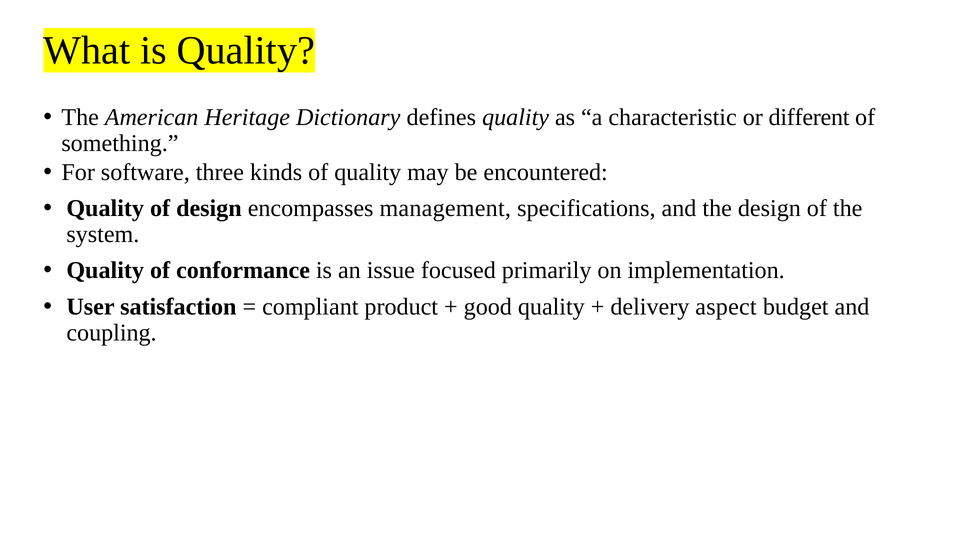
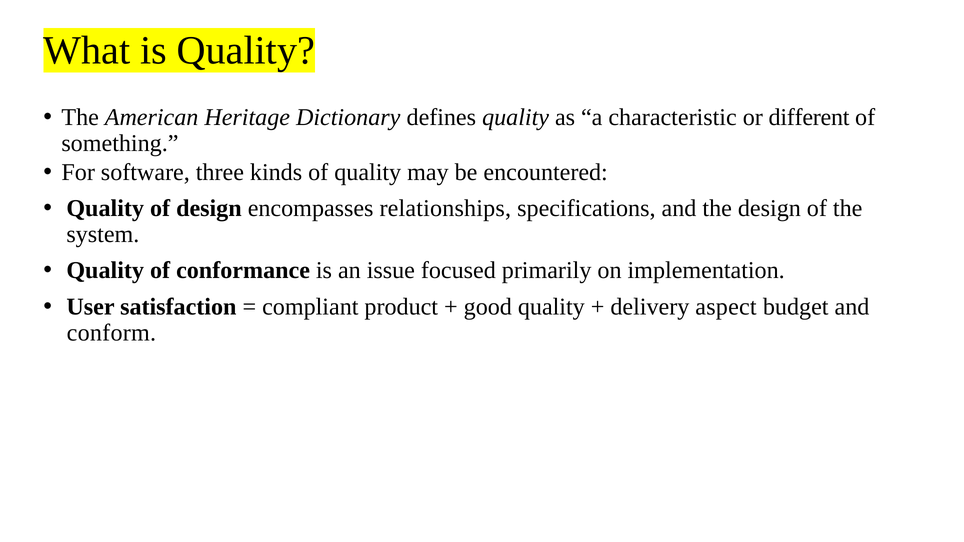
management: management -> relationships (445, 209)
coupling: coupling -> conform (111, 333)
